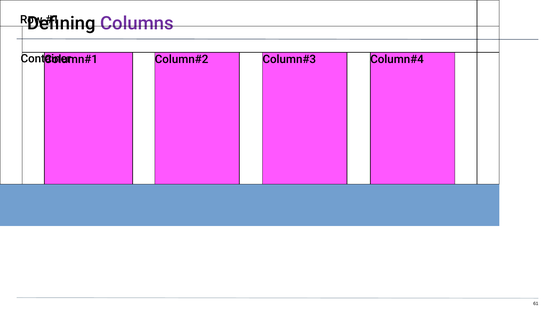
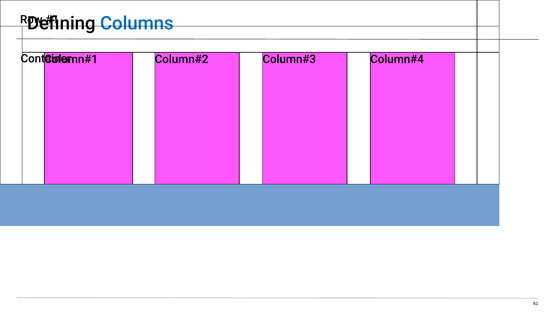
Columns colour: purple -> blue (137, 23)
